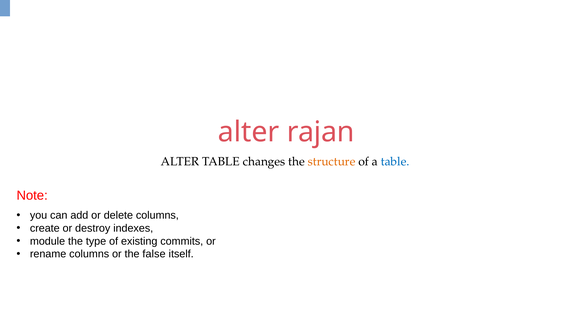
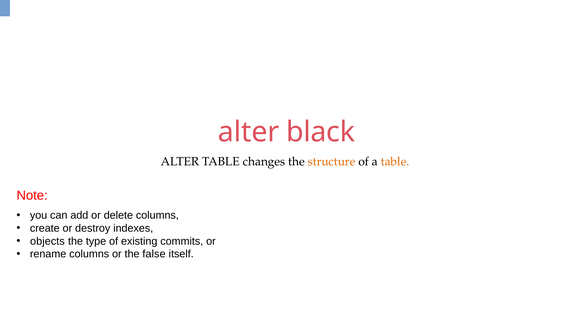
rajan: rajan -> black (321, 132)
table colour: blue -> orange (395, 162)
module: module -> objects (47, 241)
